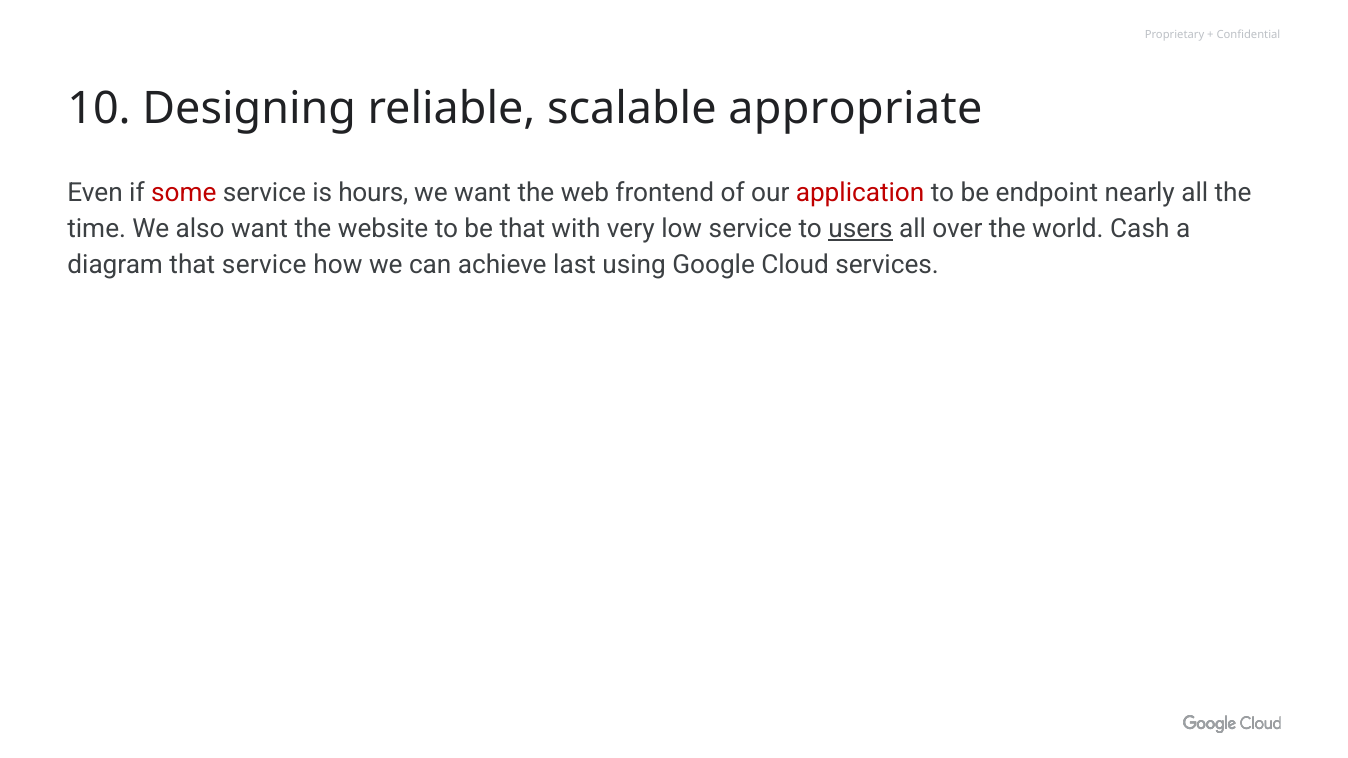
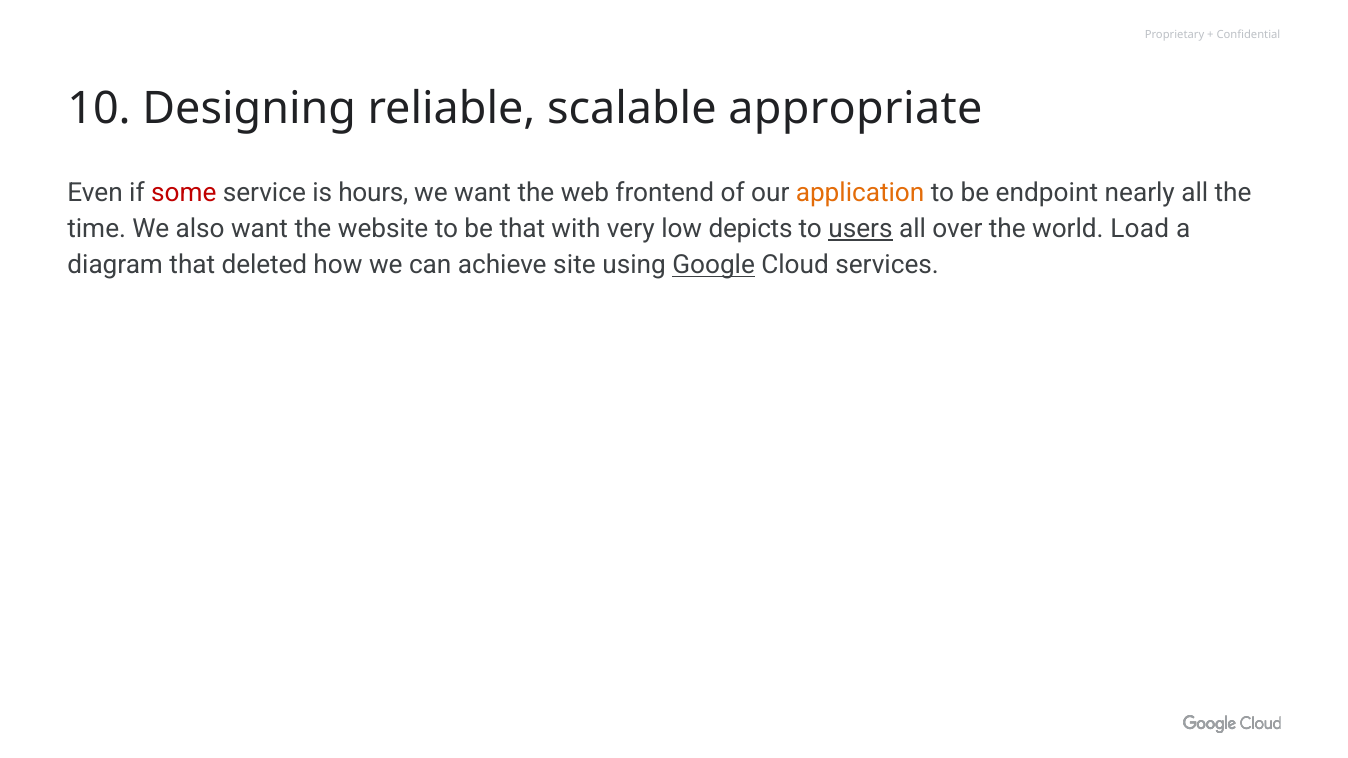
application colour: red -> orange (860, 193)
low service: service -> depicts (751, 229)
Cash: Cash -> Load (1140, 229)
that service: service -> deleted (264, 265)
last: last -> site (575, 265)
Google underline: none -> present (714, 265)
